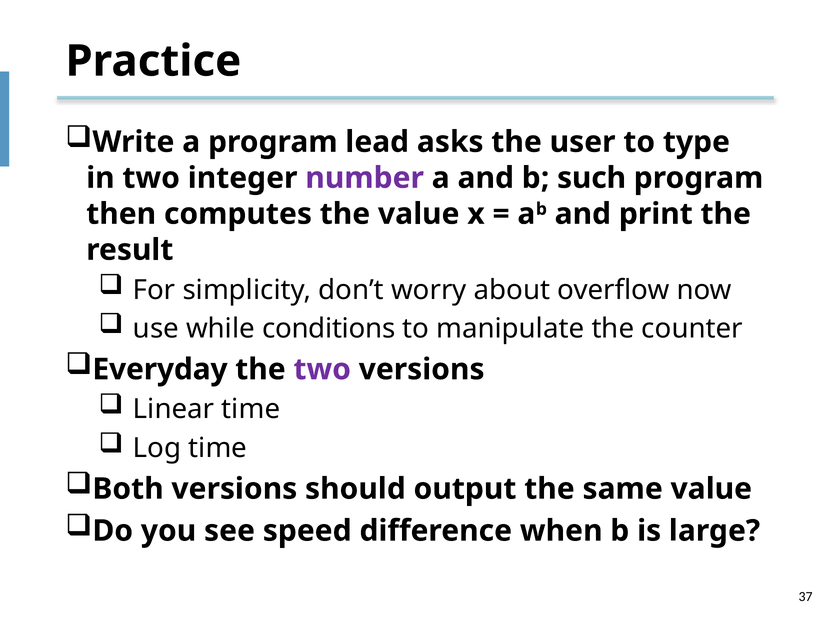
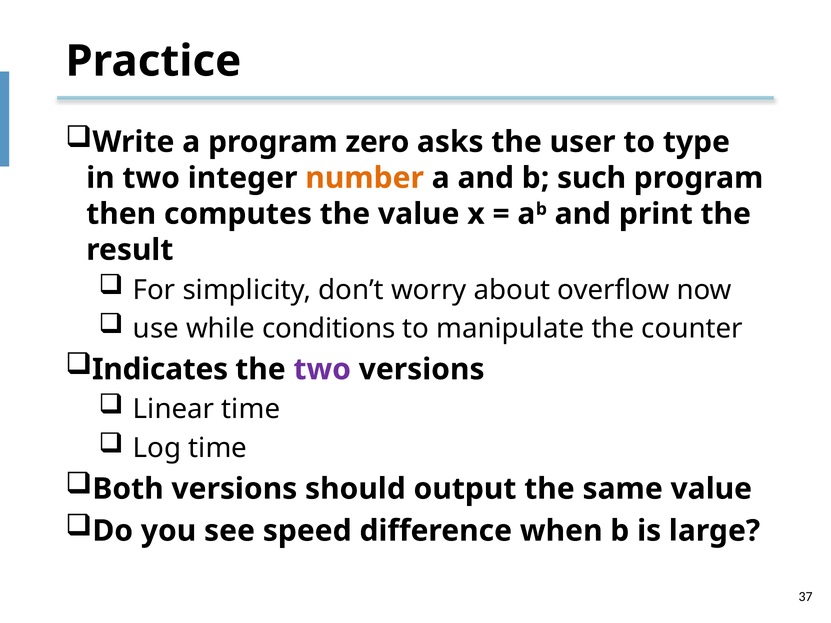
lead: lead -> zero (377, 142)
number colour: purple -> orange (365, 178)
Everyday: Everyday -> Indicates (160, 370)
